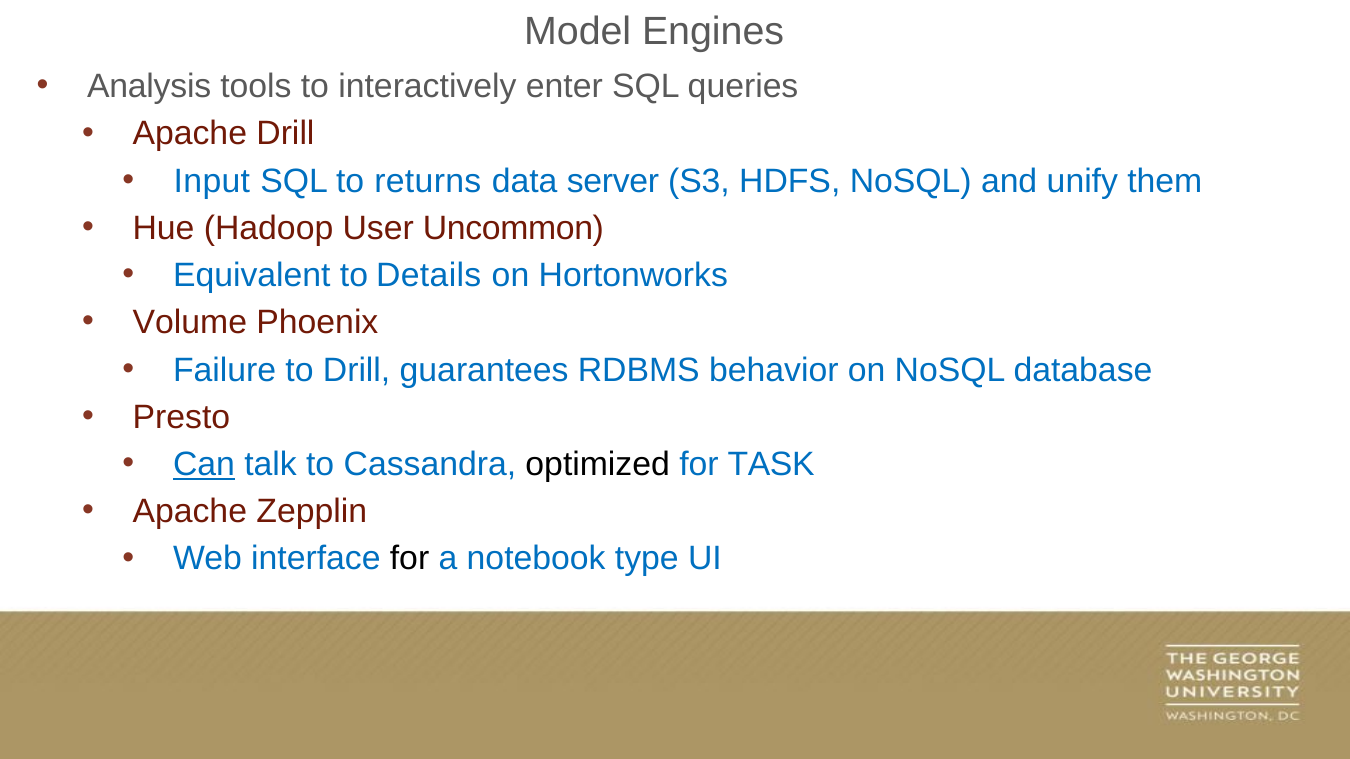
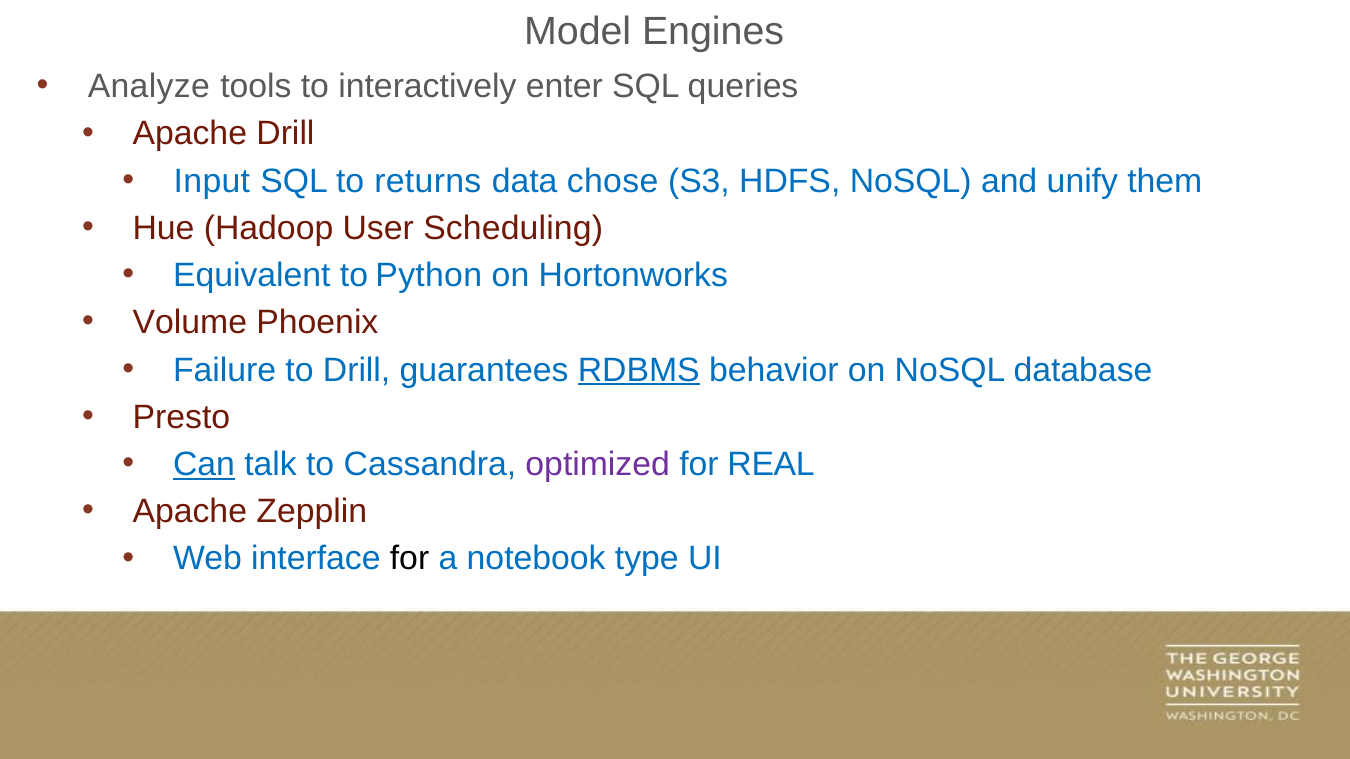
Analysis: Analysis -> Analyze (149, 87)
server: server -> chose (613, 181)
Uncommon: Uncommon -> Scheduling (513, 228)
Details: Details -> Python (429, 276)
RDBMS underline: none -> present (639, 370)
optimized colour: black -> purple (598, 465)
TASK: TASK -> REAL (771, 465)
